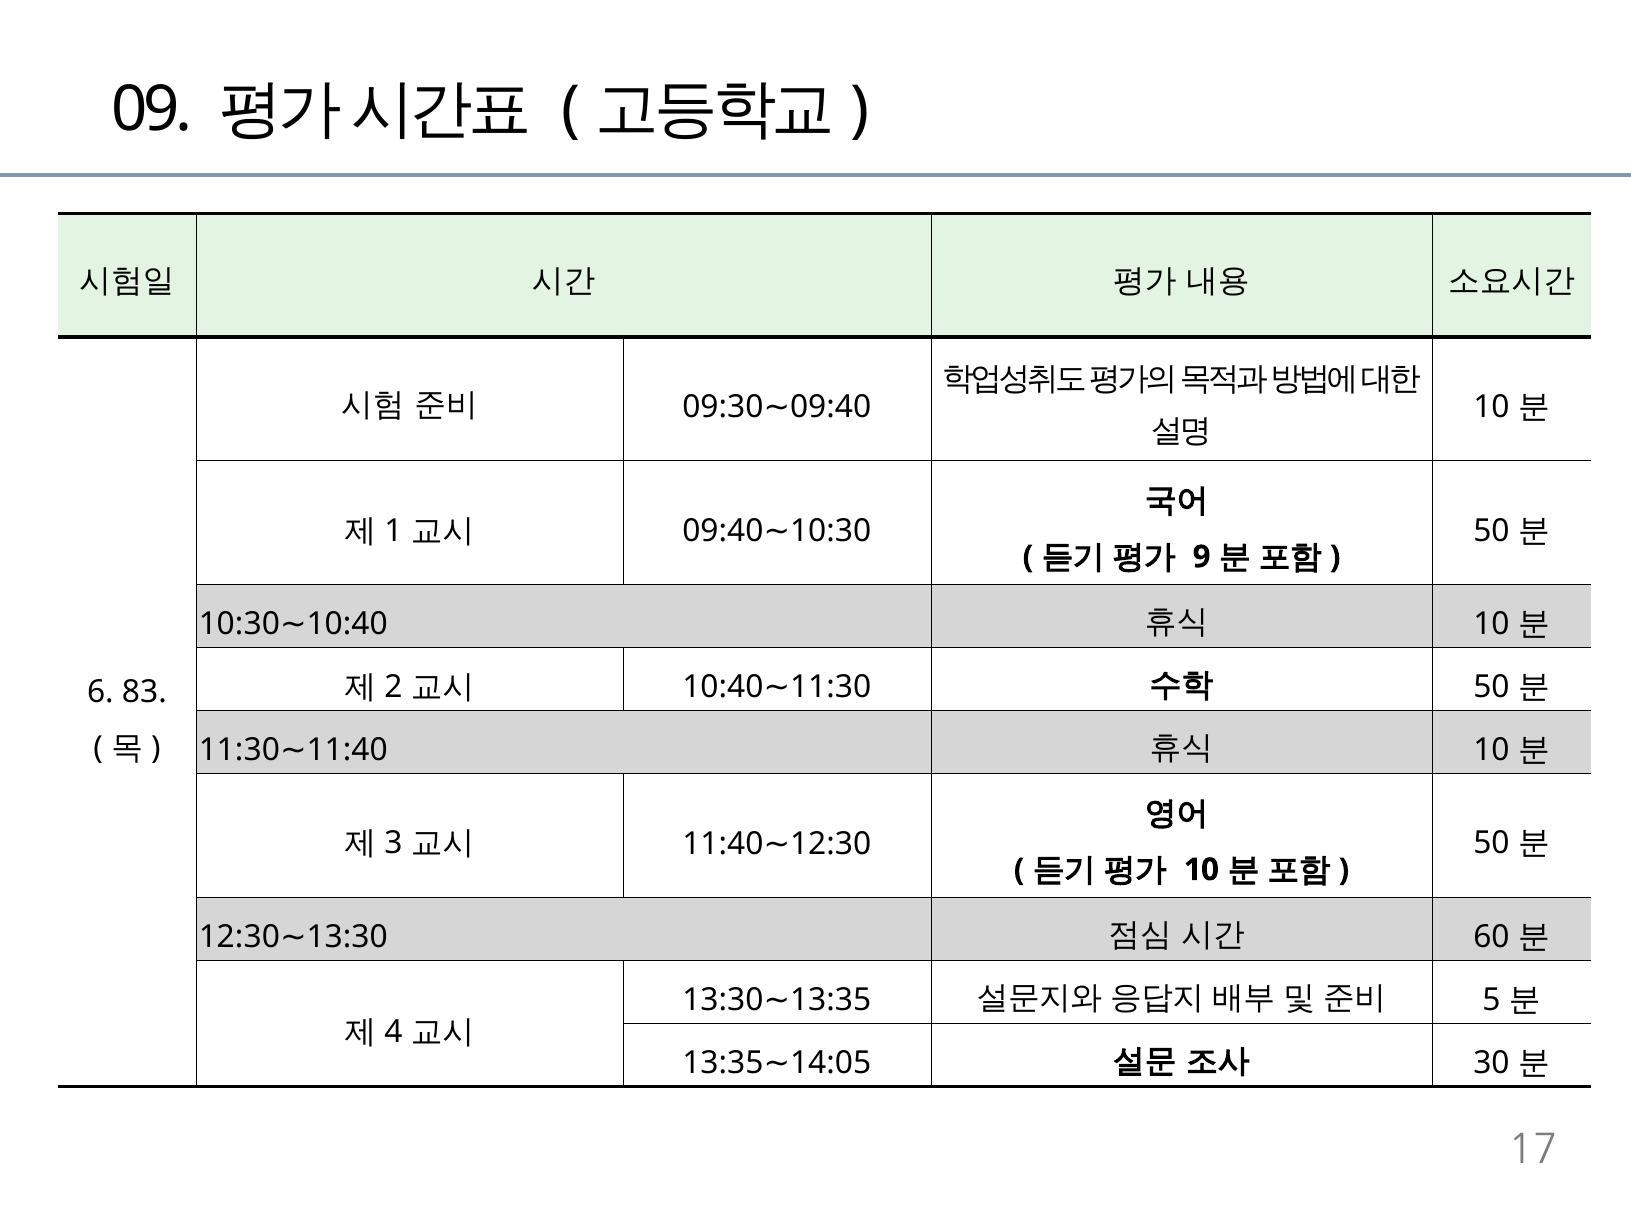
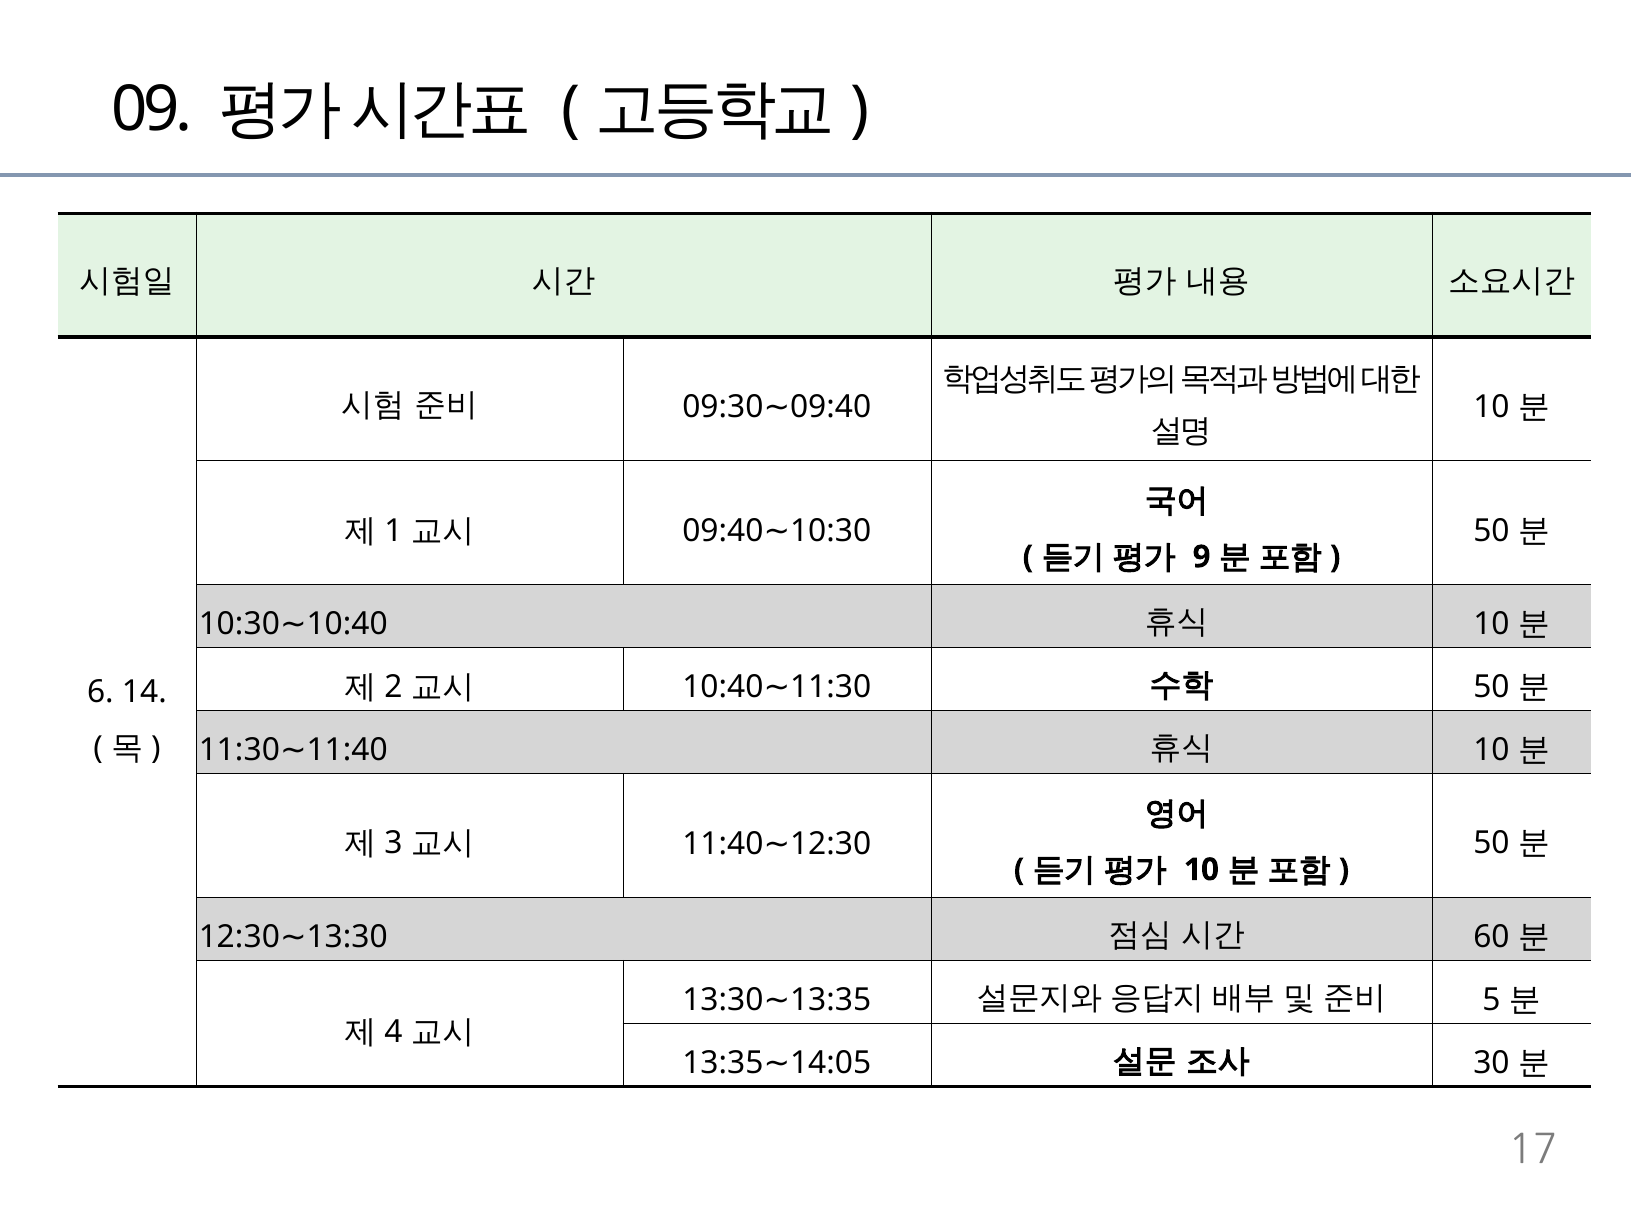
83: 83 -> 14 (144, 692)
